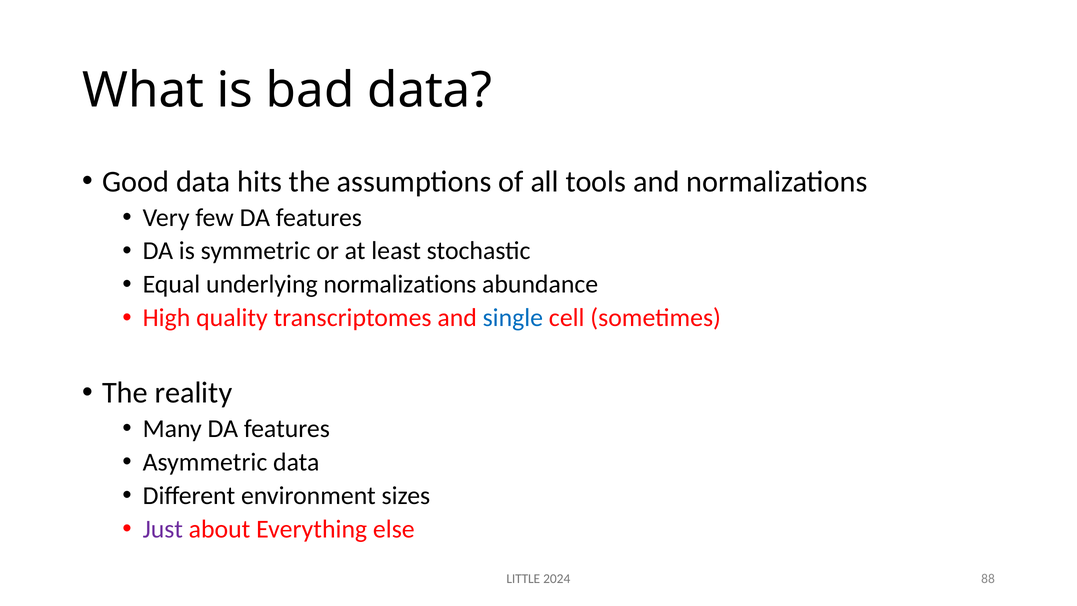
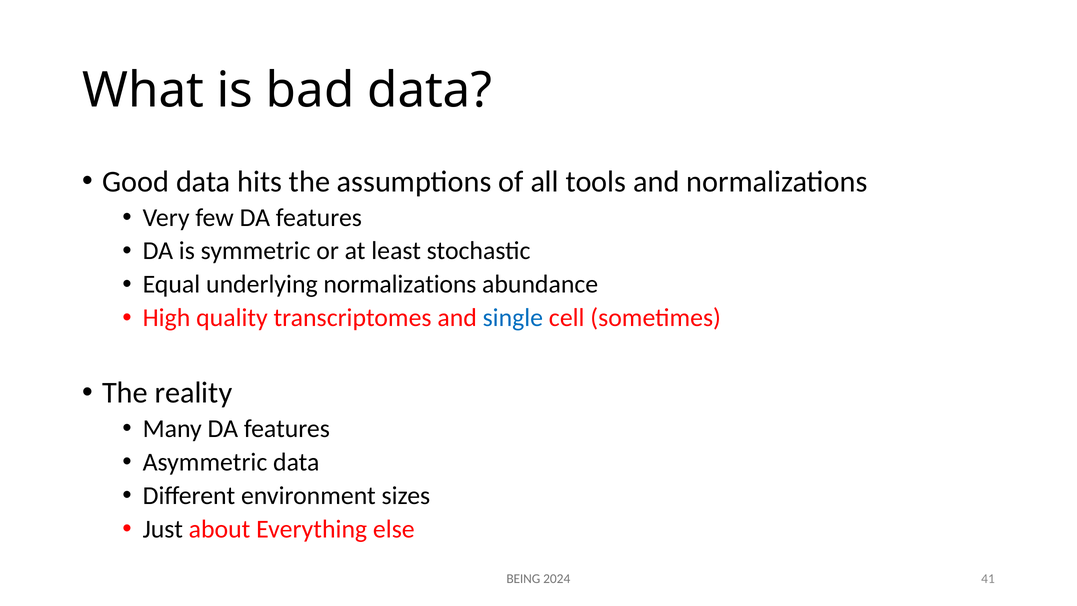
Just colour: purple -> black (163, 529)
LITTLE: LITTLE -> BEING (523, 578)
88: 88 -> 41 (988, 578)
